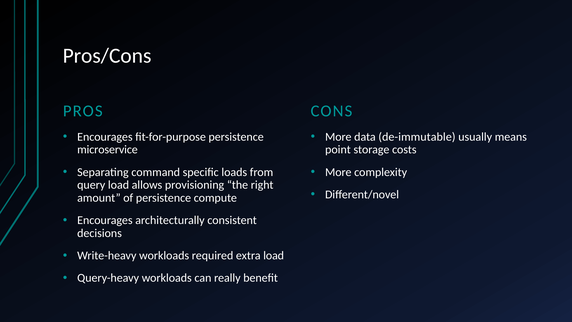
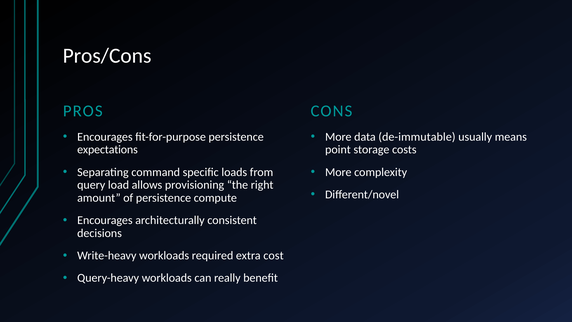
microservice: microservice -> expectations (107, 150)
extra load: load -> cost (274, 255)
